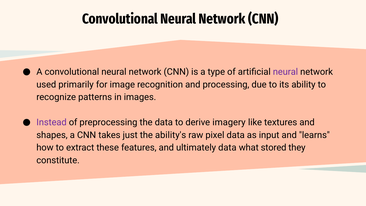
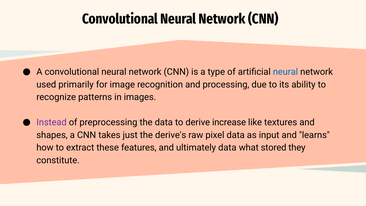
neural colour: purple -> blue (285, 72)
imagery: imagery -> increase (229, 122)
ability's: ability's -> derive's (171, 135)
